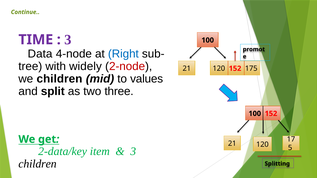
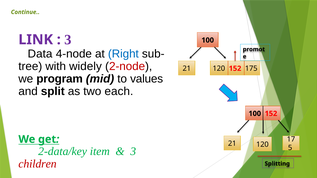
TIME: TIME -> LINK (36, 40)
we children: children -> program (60, 79)
three: three -> each (119, 91)
children colour: black -> red (37, 164)
